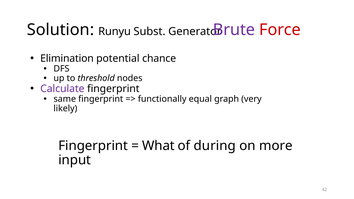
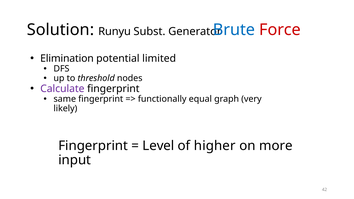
Brute colour: purple -> blue (234, 30)
chance: chance -> limited (159, 58)
What: What -> Level (158, 146)
during: during -> higher (215, 146)
